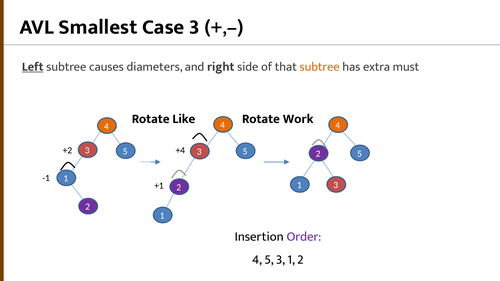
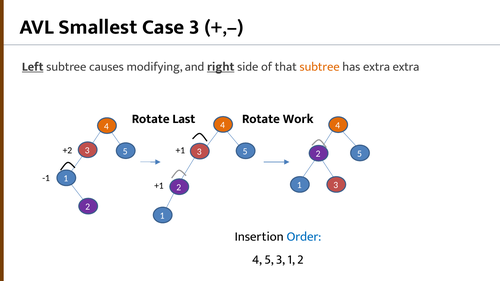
diameters: diameters -> modifying (155, 67)
right underline: none -> present (221, 67)
extra must: must -> extra (406, 67)
Like: Like -> Last (184, 119)
+4: +4 -> +1 (180, 150)
Order colour: purple -> blue (304, 237)
